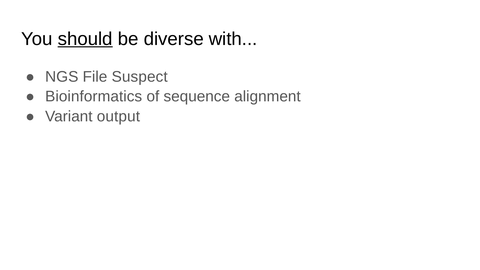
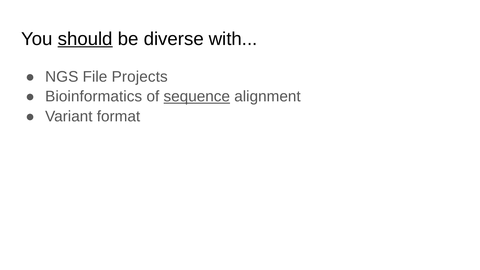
Suspect: Suspect -> Projects (140, 77)
sequence underline: none -> present (197, 97)
output: output -> format (118, 116)
